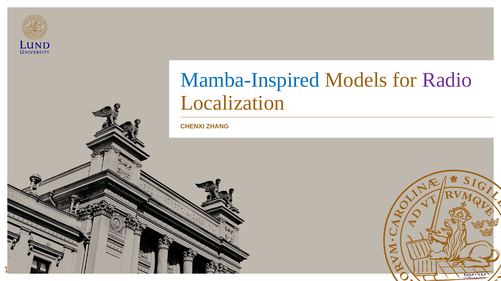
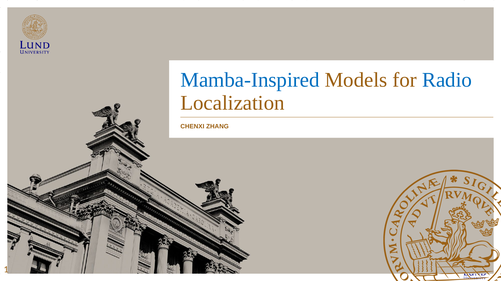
Radio colour: purple -> blue (447, 80)
